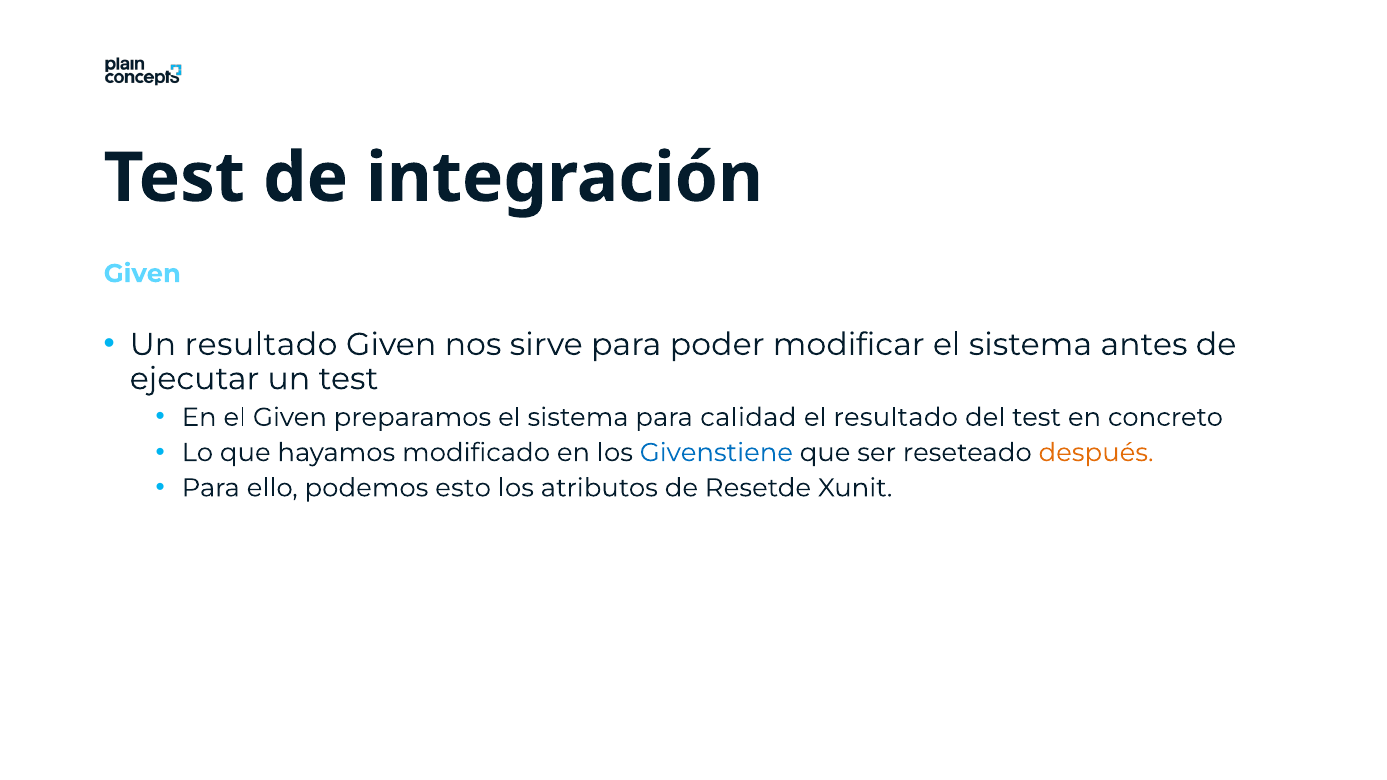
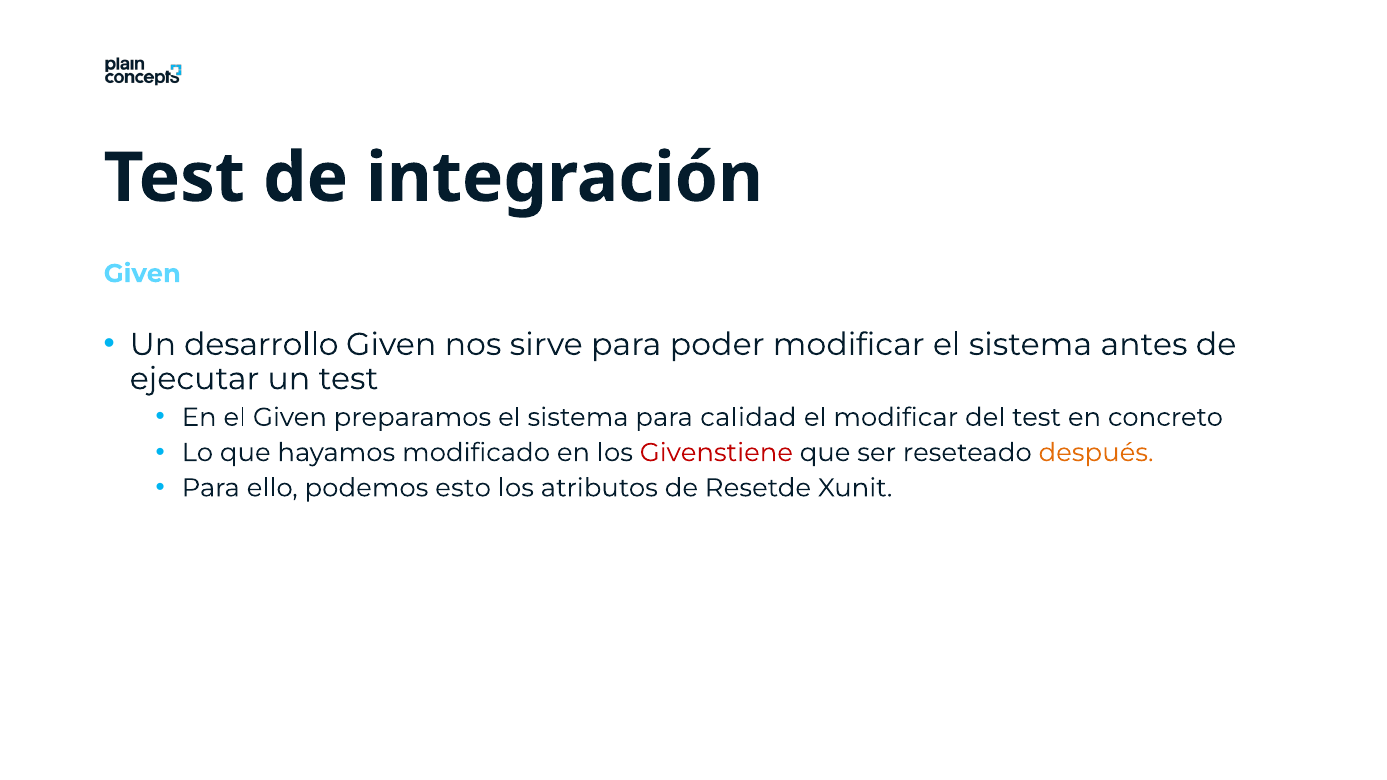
Un resultado: resultado -> desarrollo (261, 345)
el resultado: resultado -> modificar (896, 417)
Givenstiene colour: blue -> red (716, 453)
